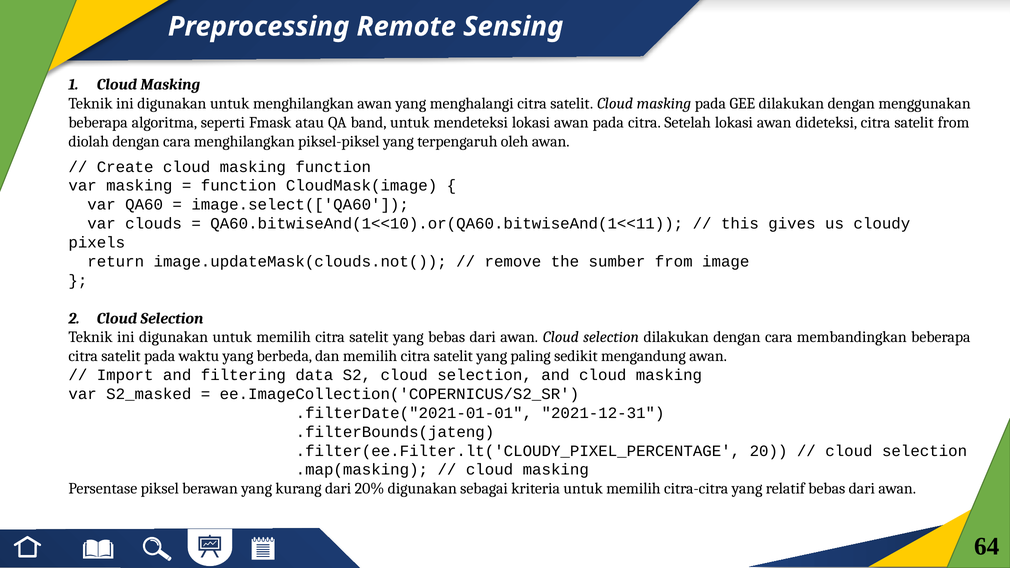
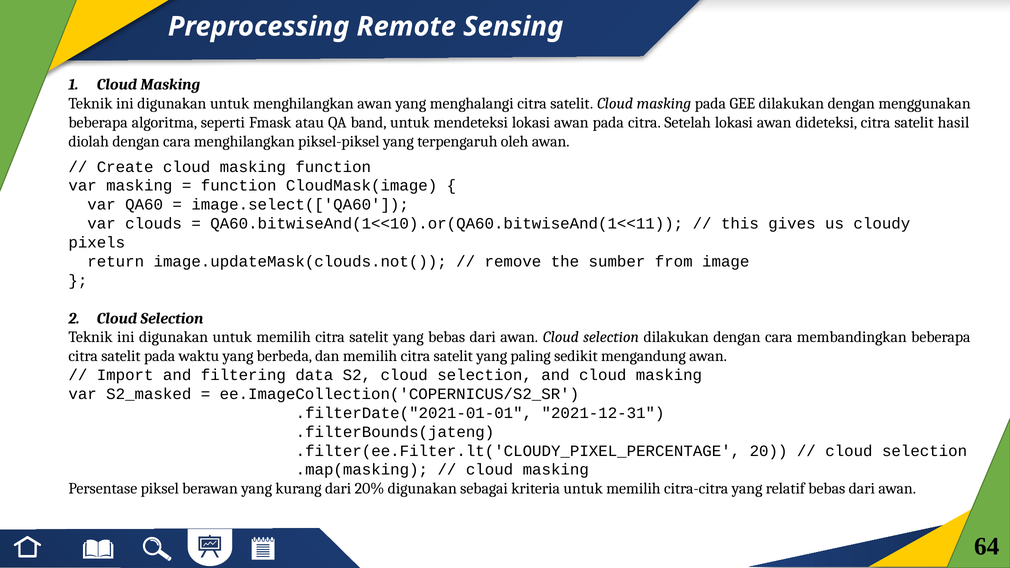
satelit from: from -> hasil (954, 123)
